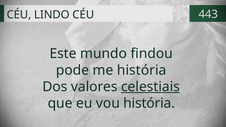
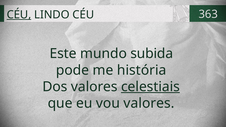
CÉU underline: none -> present (19, 15)
443: 443 -> 363 (208, 14)
findou: findou -> subida (152, 54)
vou história: história -> valores (149, 103)
